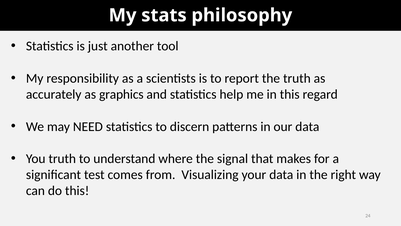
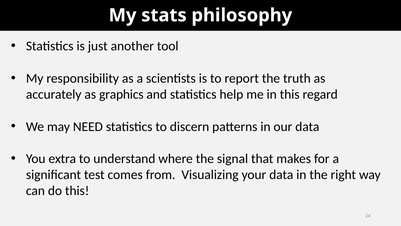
You truth: truth -> extra (62, 158)
